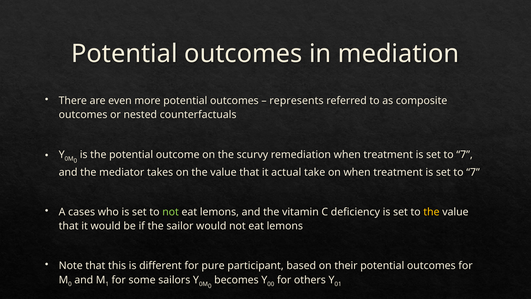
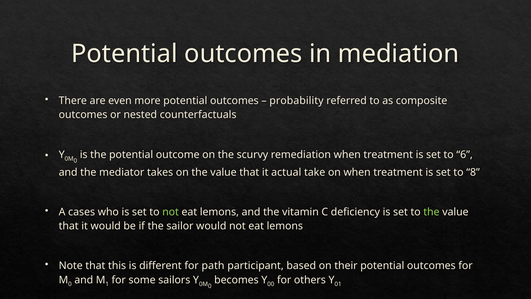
represents: represents -> probability (296, 101)
7: 7 -> 6 (465, 155)
7: 7 -> 8 (473, 172)
the colour: yellow -> light green (431, 212)
pure: pure -> path (213, 265)
